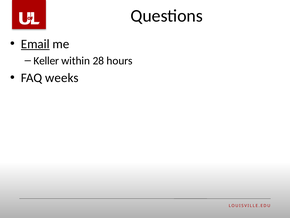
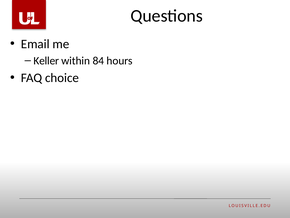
Email underline: present -> none (35, 44)
28: 28 -> 84 (98, 61)
weeks: weeks -> choice (62, 78)
